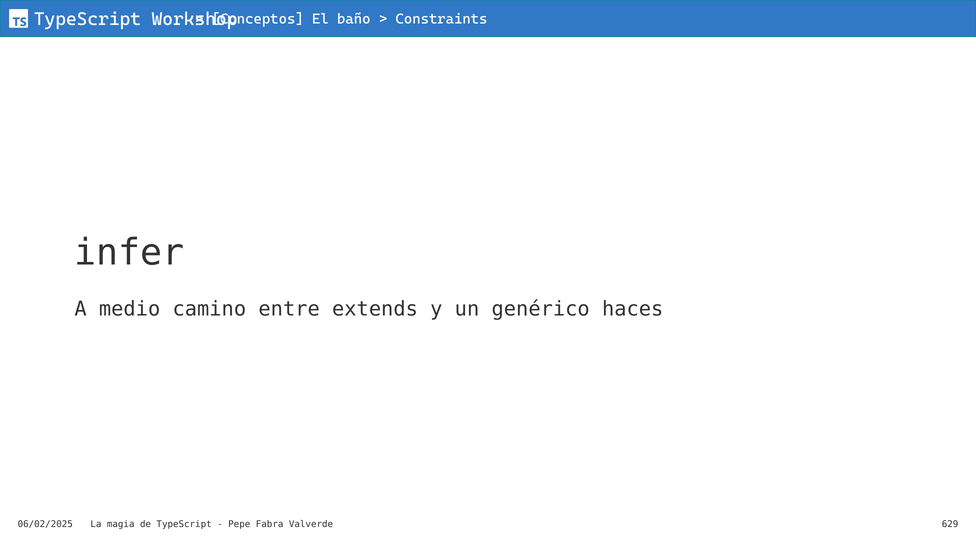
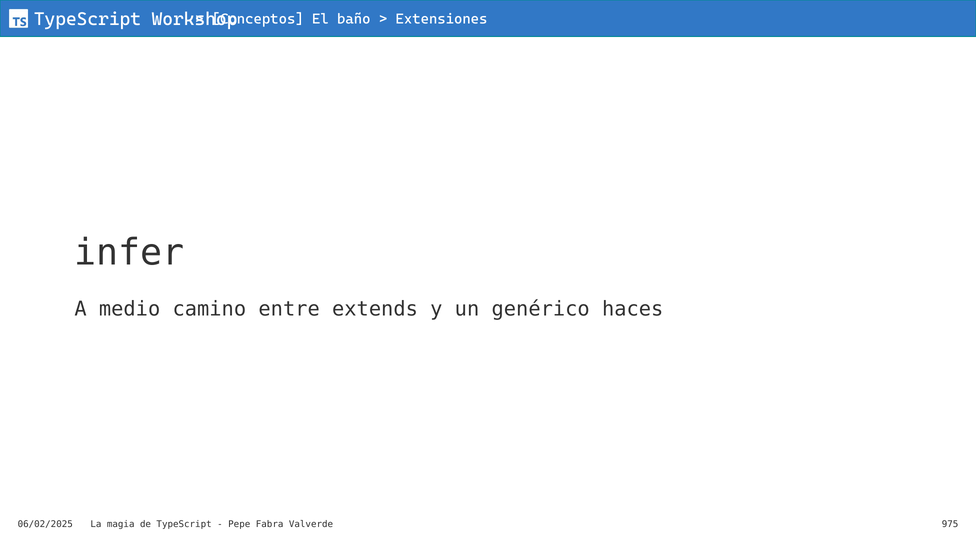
Constraints: Constraints -> Extensiones (442, 19)
629: 629 -> 975 (950, 524)
